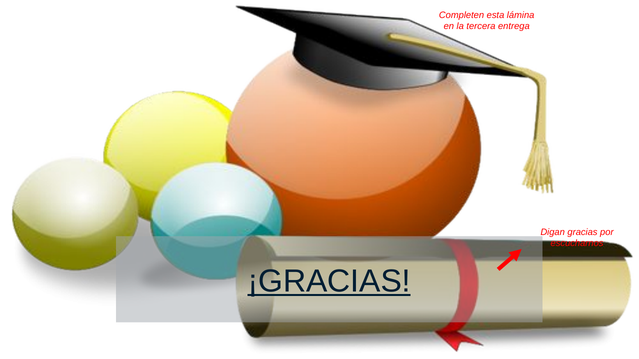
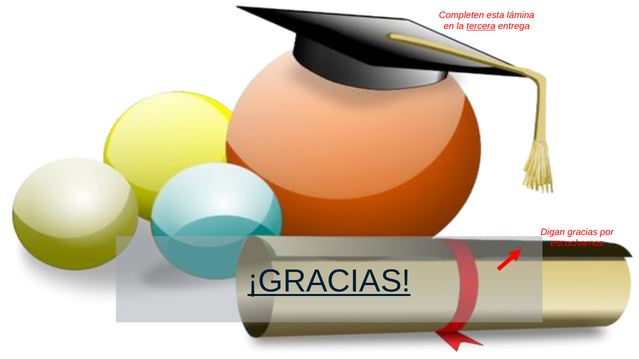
tercera underline: none -> present (481, 26)
